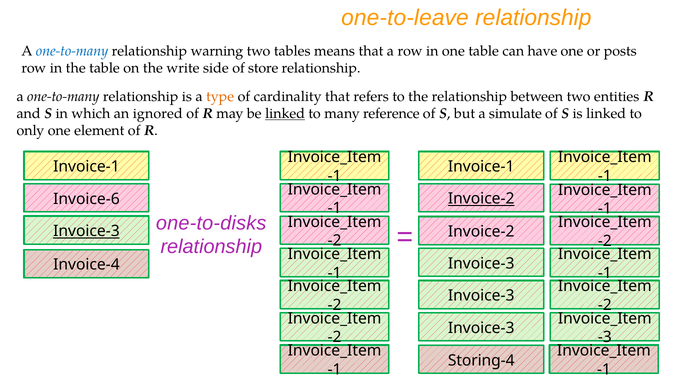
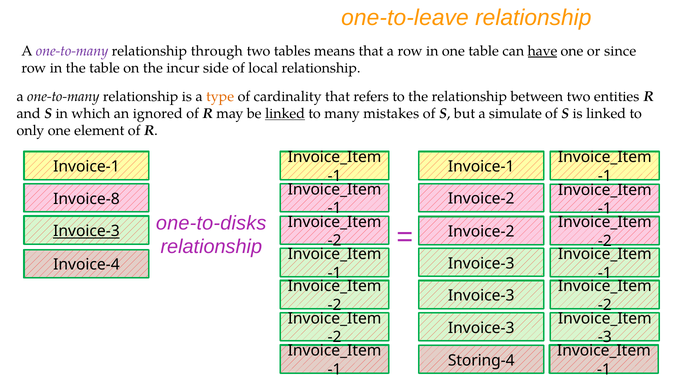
one-to-many colour: blue -> purple (72, 51)
warning: warning -> through (217, 51)
have underline: none -> present (542, 51)
posts: posts -> since (620, 51)
write: write -> incur (183, 68)
store: store -> local (263, 68)
reference: reference -> mistakes (391, 113)
Invoice-2 underline: present -> none (481, 199)
Invoice-6: Invoice-6 -> Invoice-8 (86, 199)
